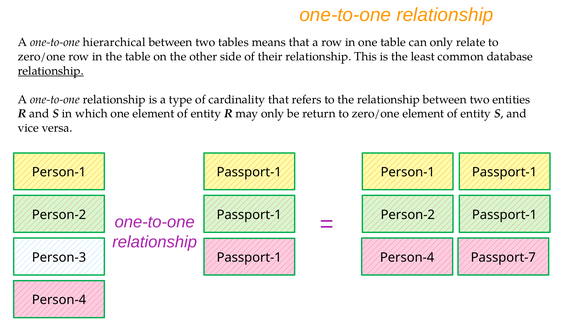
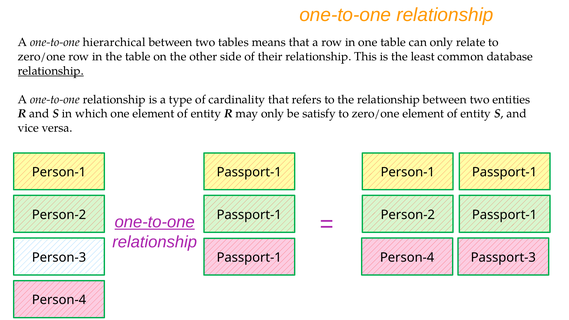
return: return -> satisfy (319, 114)
one-to-one underline: none -> present (155, 222)
Passport-7: Passport-7 -> Passport-3 (503, 257)
